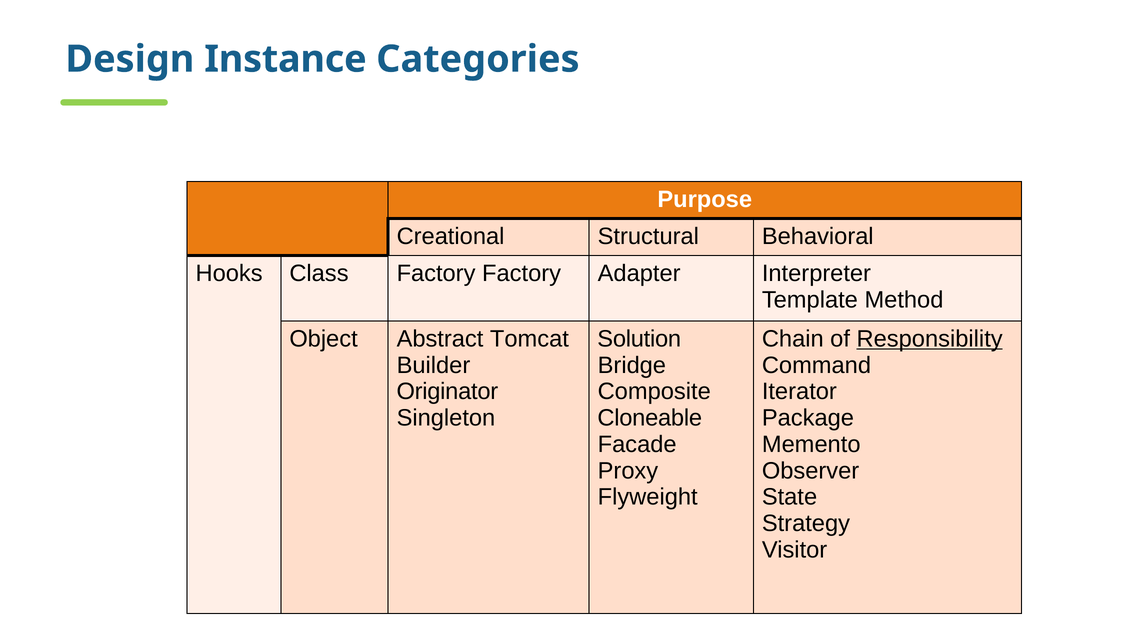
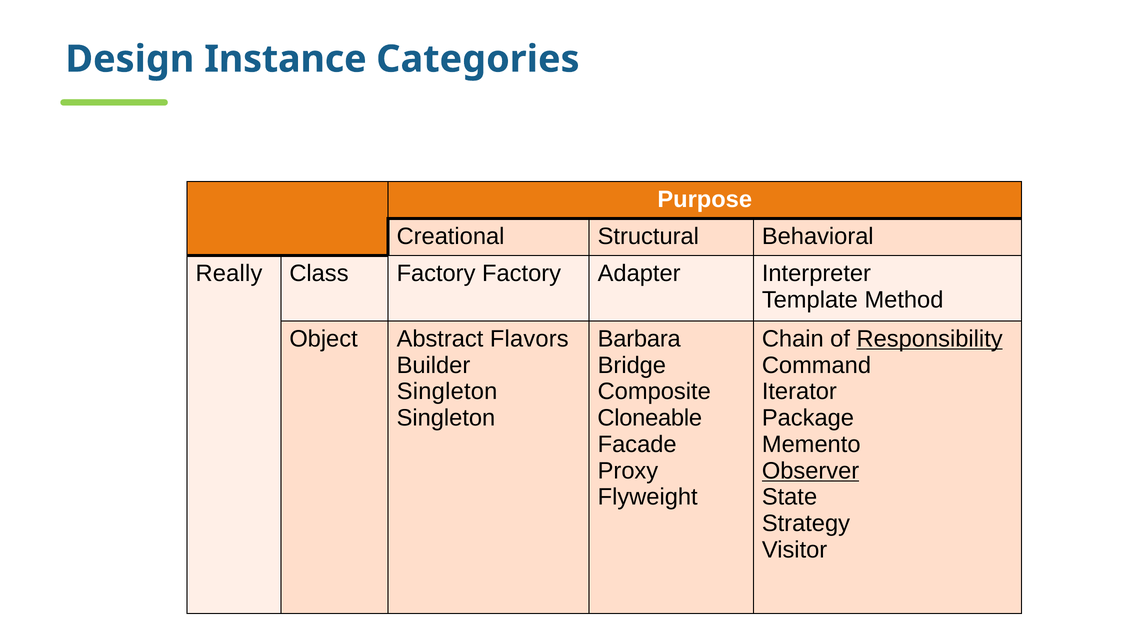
Hooks: Hooks -> Really (229, 273)
Tomcat: Tomcat -> Flavors (529, 338)
Solution: Solution -> Barbara (639, 338)
Originator: Originator -> Singleton (447, 391)
Observer underline: none -> present (811, 470)
